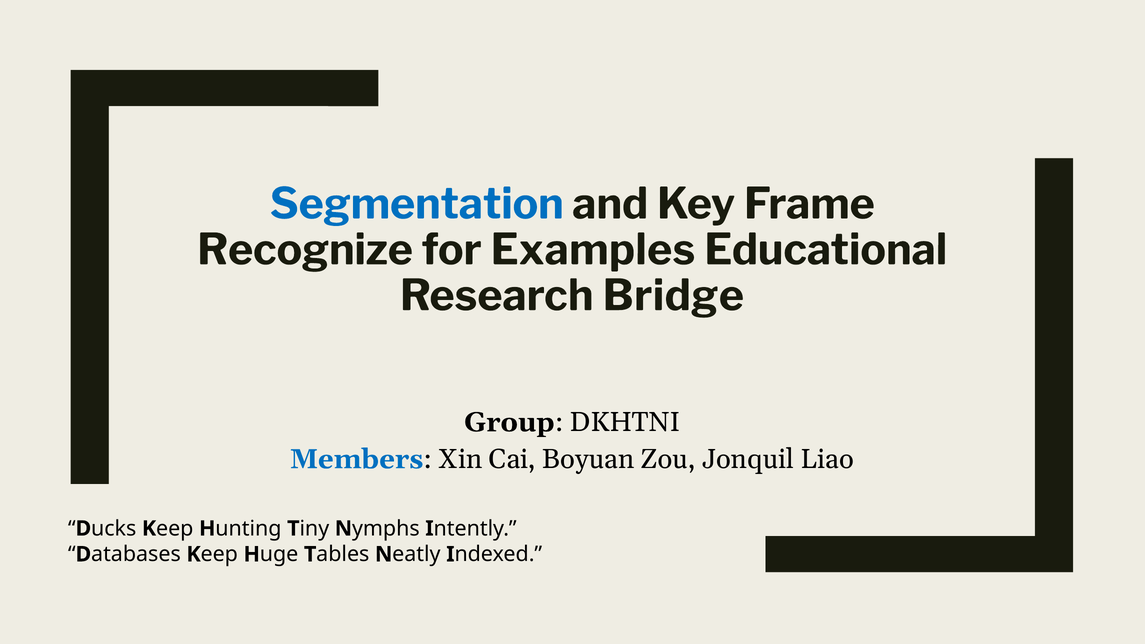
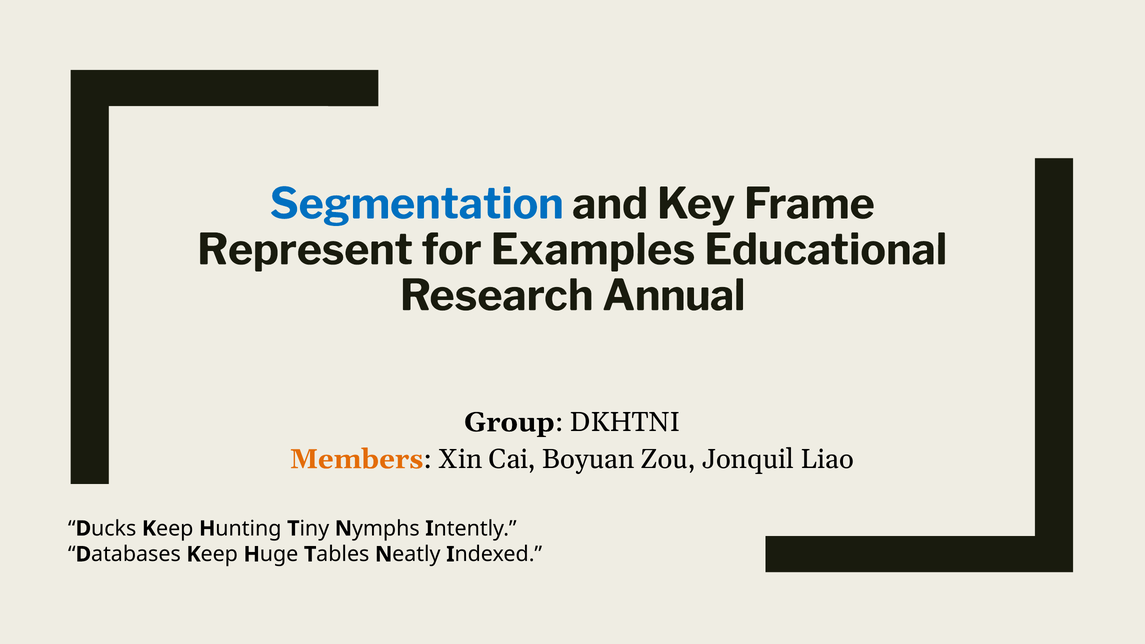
Recognize: Recognize -> Represent (305, 250)
Bridge: Bridge -> Annual (674, 296)
Members colour: blue -> orange (357, 459)
